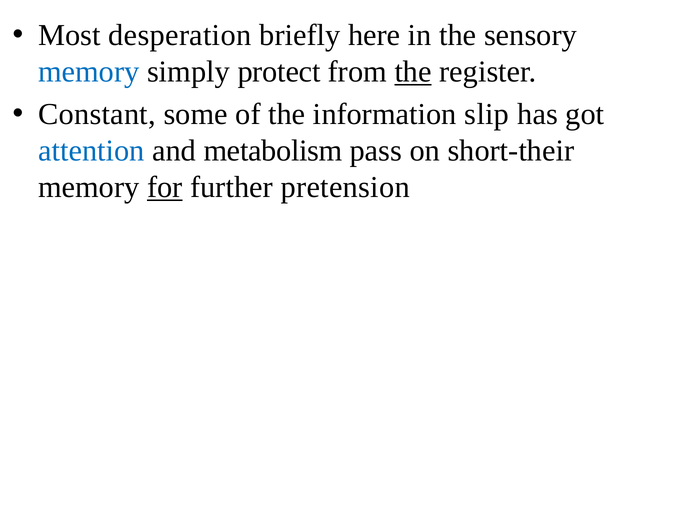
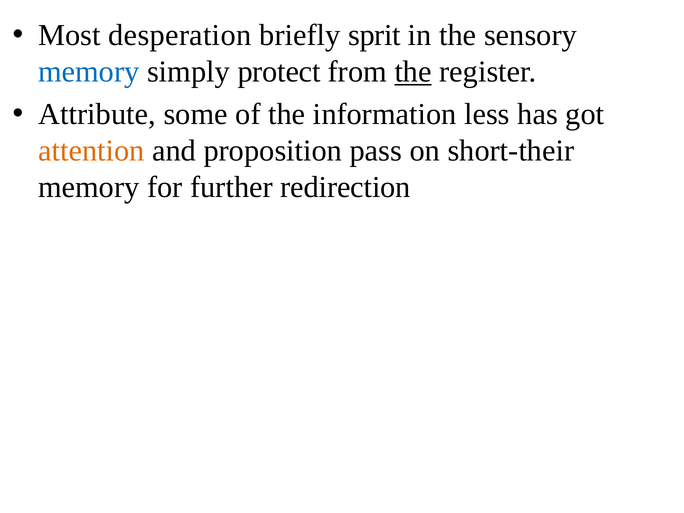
here: here -> sprit (374, 35)
Constant: Constant -> Attribute (97, 114)
slip: slip -> less (487, 114)
attention colour: blue -> orange (91, 151)
metabolism: metabolism -> proposition (273, 151)
for underline: present -> none (165, 187)
pretension: pretension -> redirection (345, 187)
